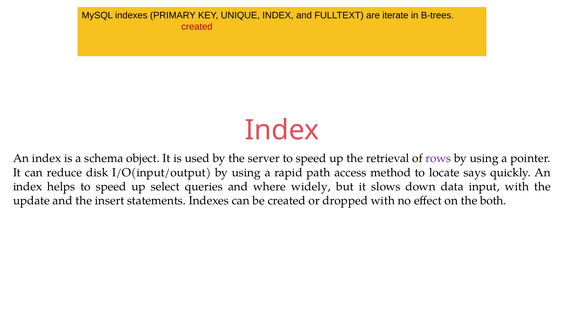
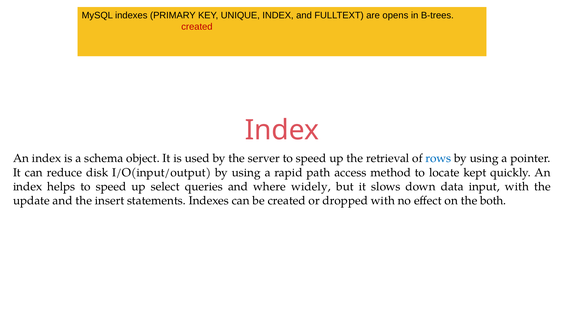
iterate: iterate -> opens (395, 15)
rows colour: purple -> blue (438, 159)
says: says -> kept (475, 173)
